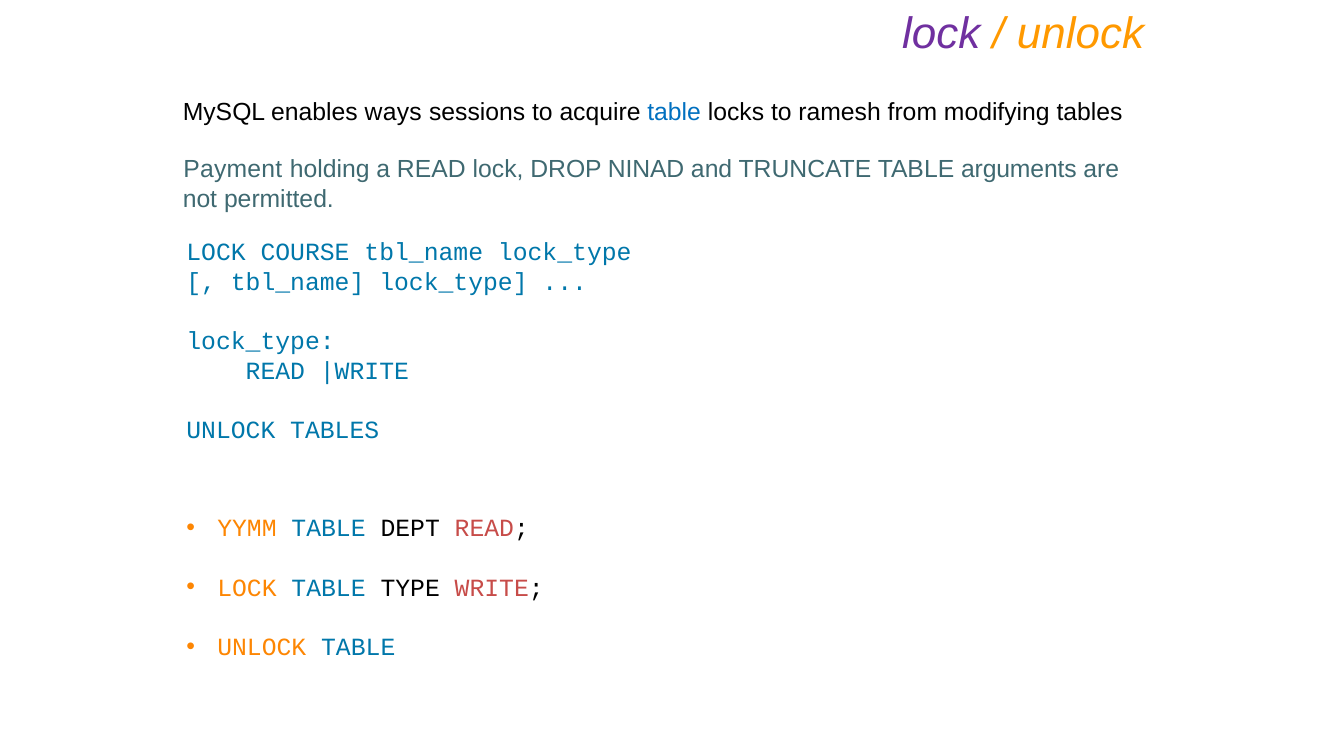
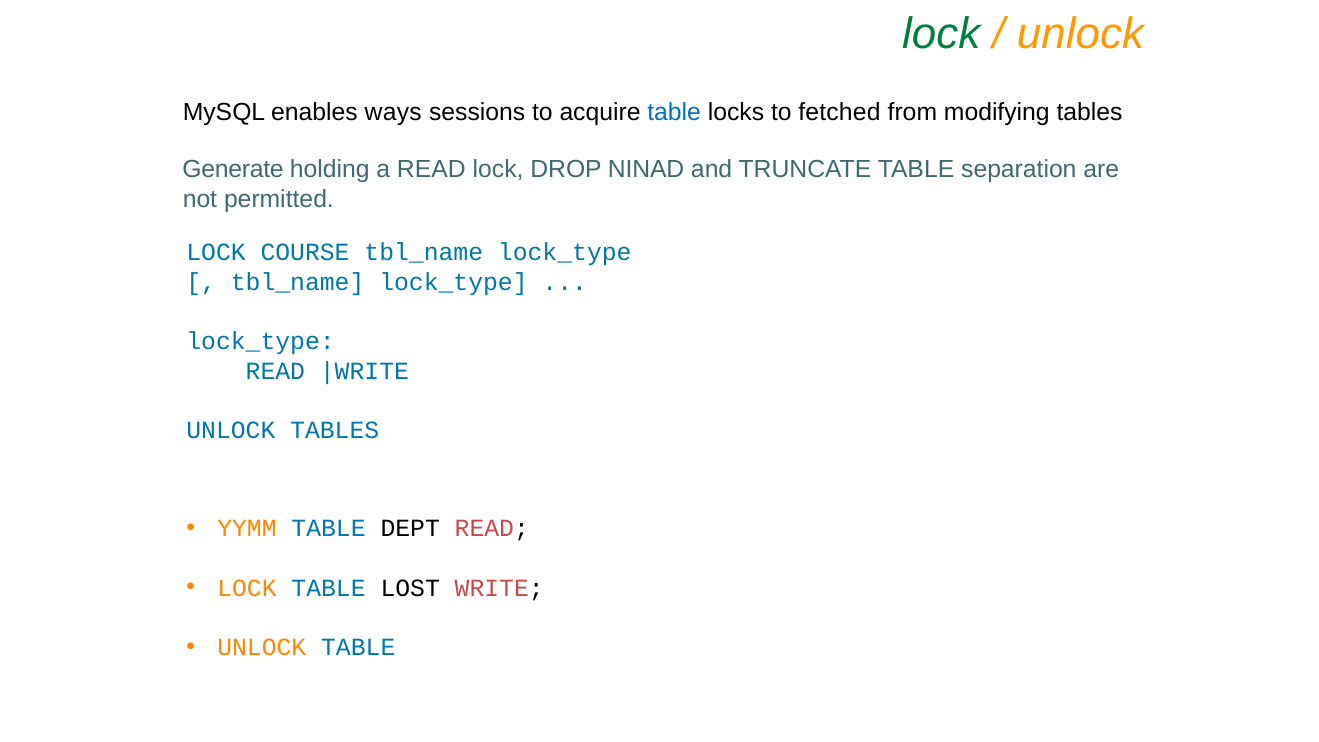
lock colour: purple -> green (941, 34)
ramesh: ramesh -> fetched (839, 112)
Payment: Payment -> Generate (233, 170)
arguments: arguments -> separation (1019, 170)
TYPE: TYPE -> LOST (410, 588)
